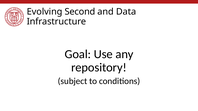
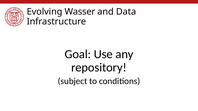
Second: Second -> Wasser (80, 12)
